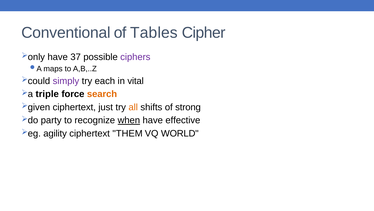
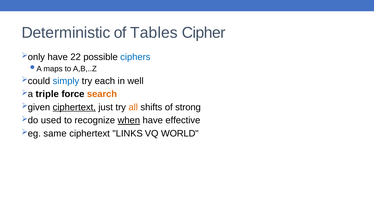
Conventional: Conventional -> Deterministic (66, 33)
37: 37 -> 22 (76, 57)
ciphers colour: purple -> blue (135, 57)
simply colour: purple -> blue (66, 81)
vital: vital -> well (136, 81)
ciphertext underline: none -> present (74, 107)
party: party -> used (51, 120)
agility: agility -> same (55, 133)
THEM: THEM -> LINKS (128, 133)
